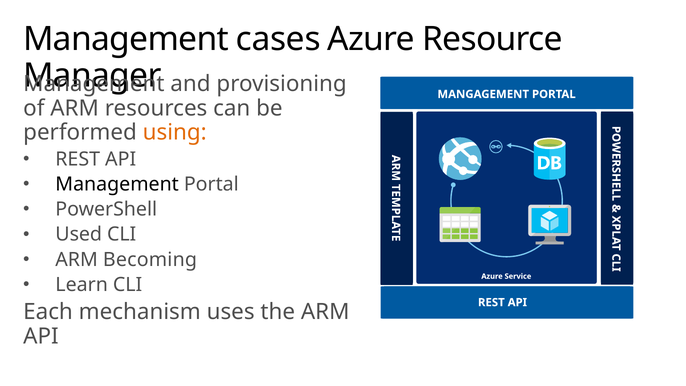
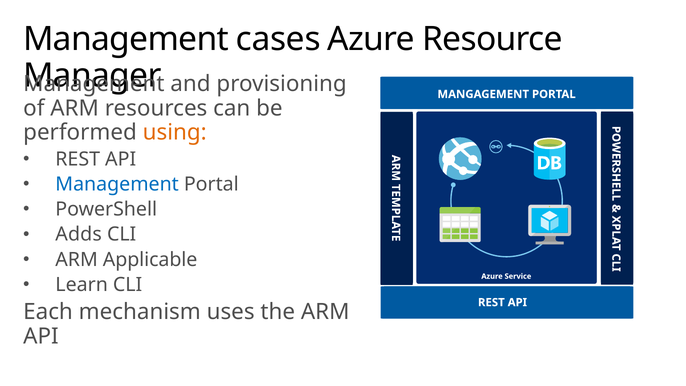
Management colour: black -> blue (117, 184)
Used: Used -> Adds (79, 234)
Becoming: Becoming -> Applicable (150, 260)
